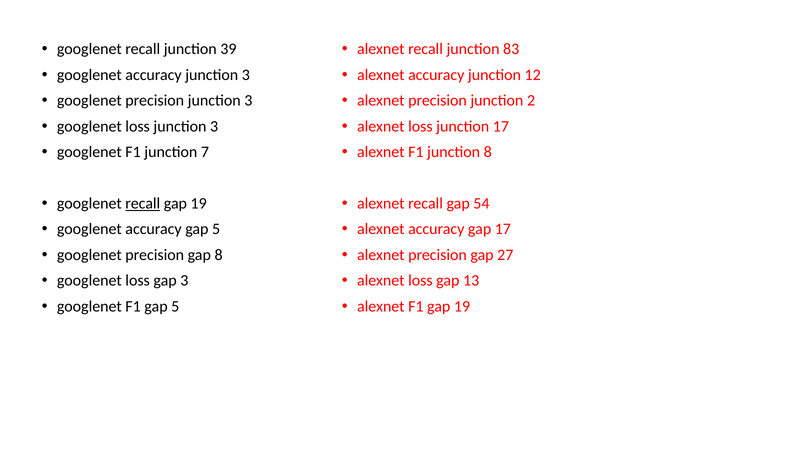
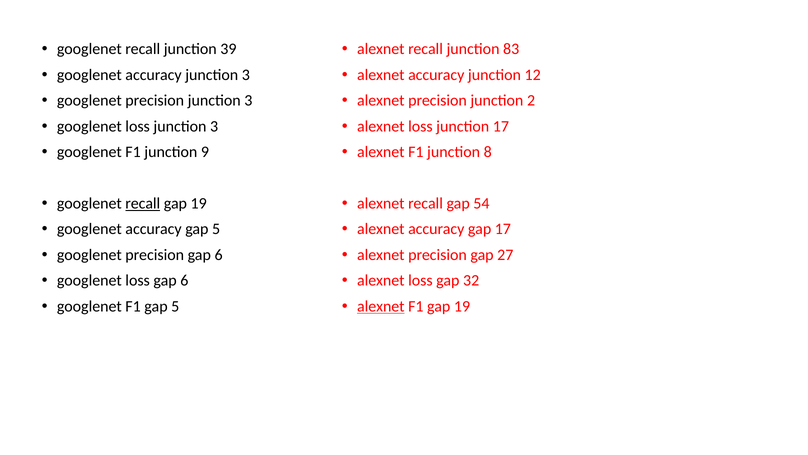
7: 7 -> 9 (205, 152)
precision gap 8: 8 -> 6 (219, 255)
loss gap 3: 3 -> 6 (184, 280)
13: 13 -> 32 (471, 280)
alexnet underline: none -> present (381, 306)
